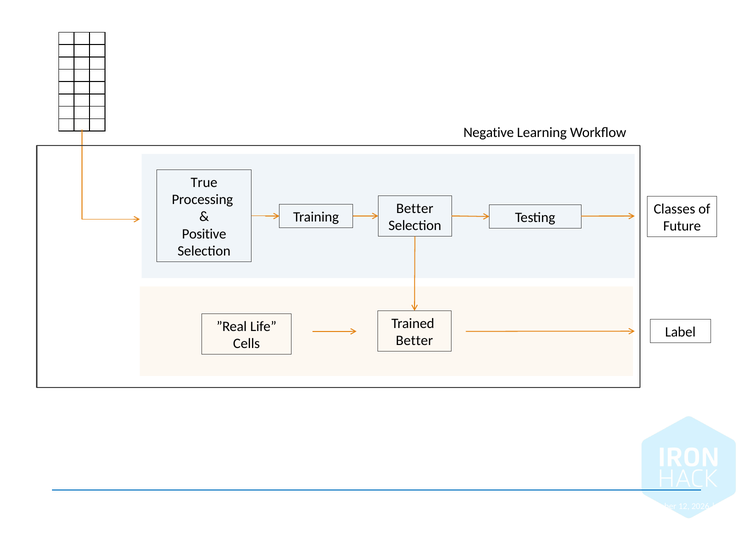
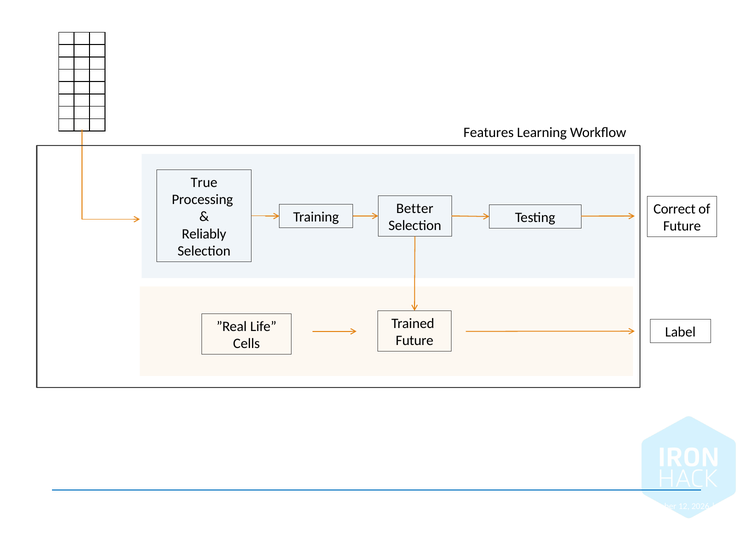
Negative: Negative -> Features (489, 132)
Classes: Classes -> Correct (675, 209)
Positive: Positive -> Reliably (204, 234)
Better: Better -> Future (415, 340)
